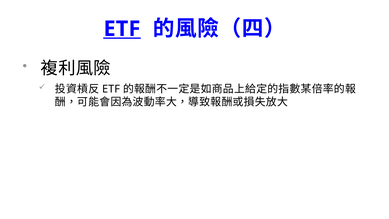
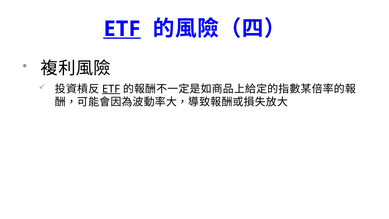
ETF underline: none -> present (111, 89)
